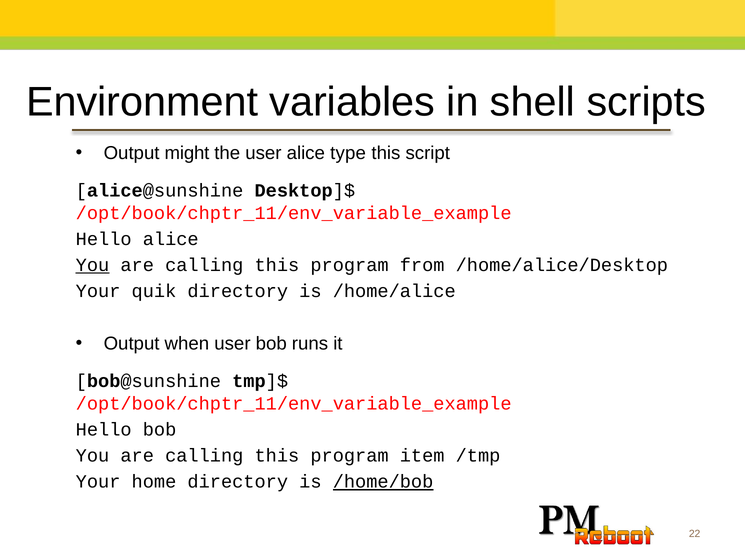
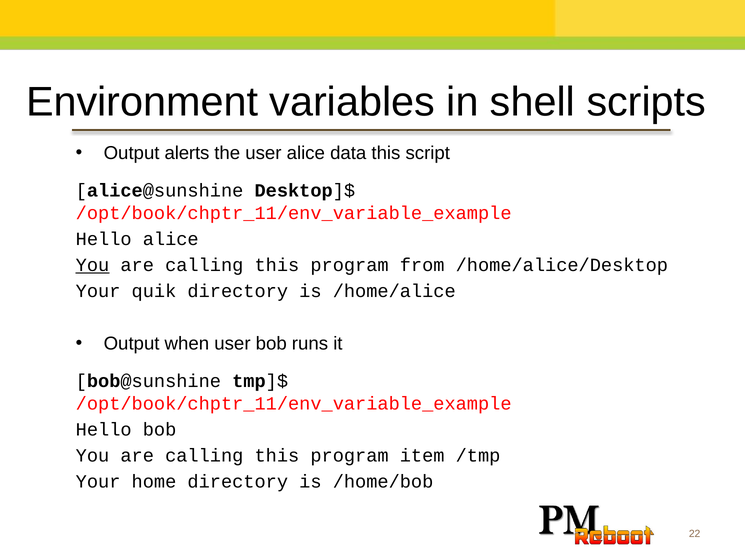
might: might -> alerts (187, 153)
type: type -> data (348, 153)
/home/bob underline: present -> none (383, 482)
